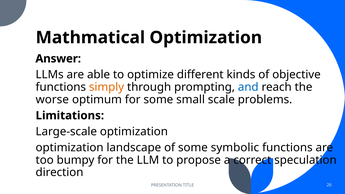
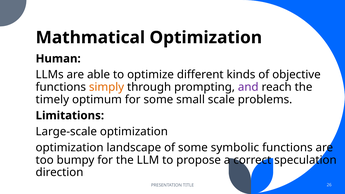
Answer: Answer -> Human (58, 59)
and colour: blue -> purple (248, 87)
worse: worse -> timely (52, 100)
